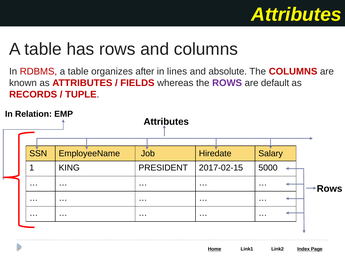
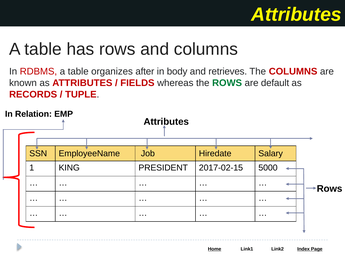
lines: lines -> body (177, 71)
absolute: absolute -> retrieves (228, 71)
ROWS colour: purple -> green (227, 83)
